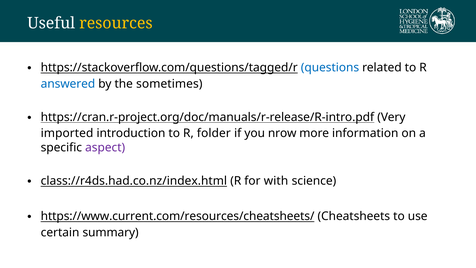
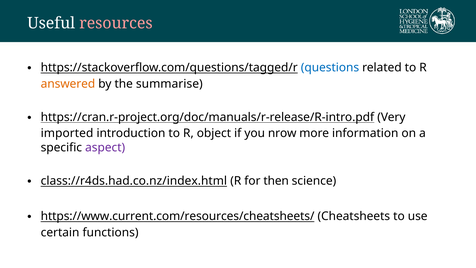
resources colour: yellow -> pink (116, 23)
answered colour: blue -> orange (68, 84)
sometimes: sometimes -> summarise (169, 84)
folder: folder -> object (214, 133)
with: with -> then (276, 181)
summary: summary -> functions (111, 232)
